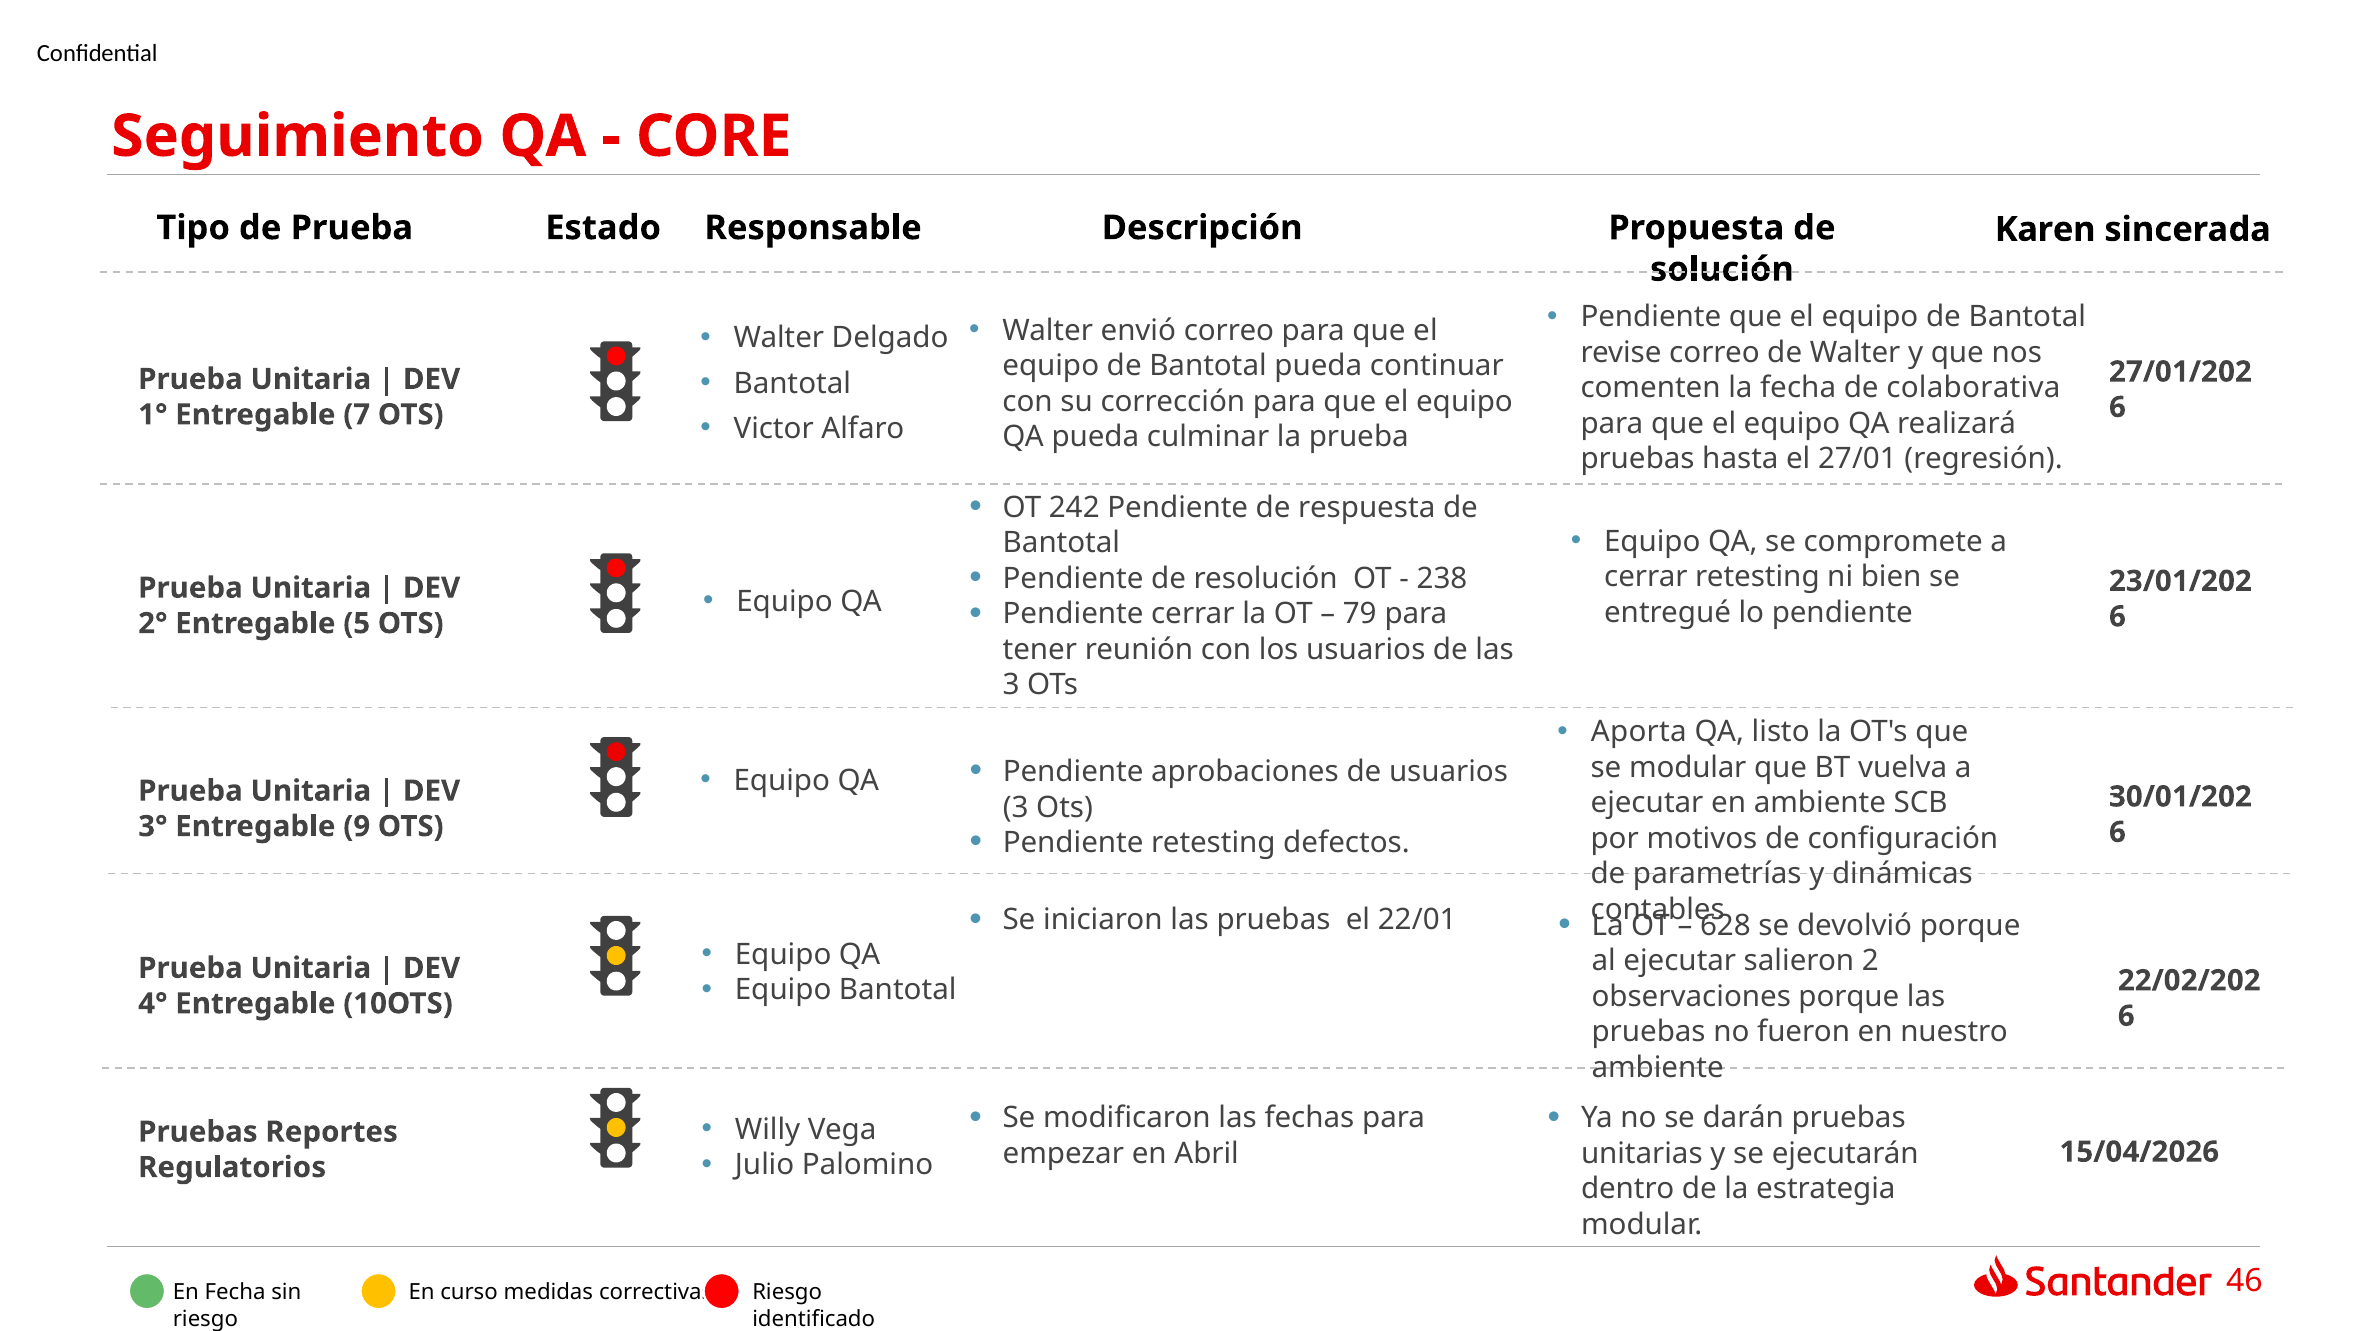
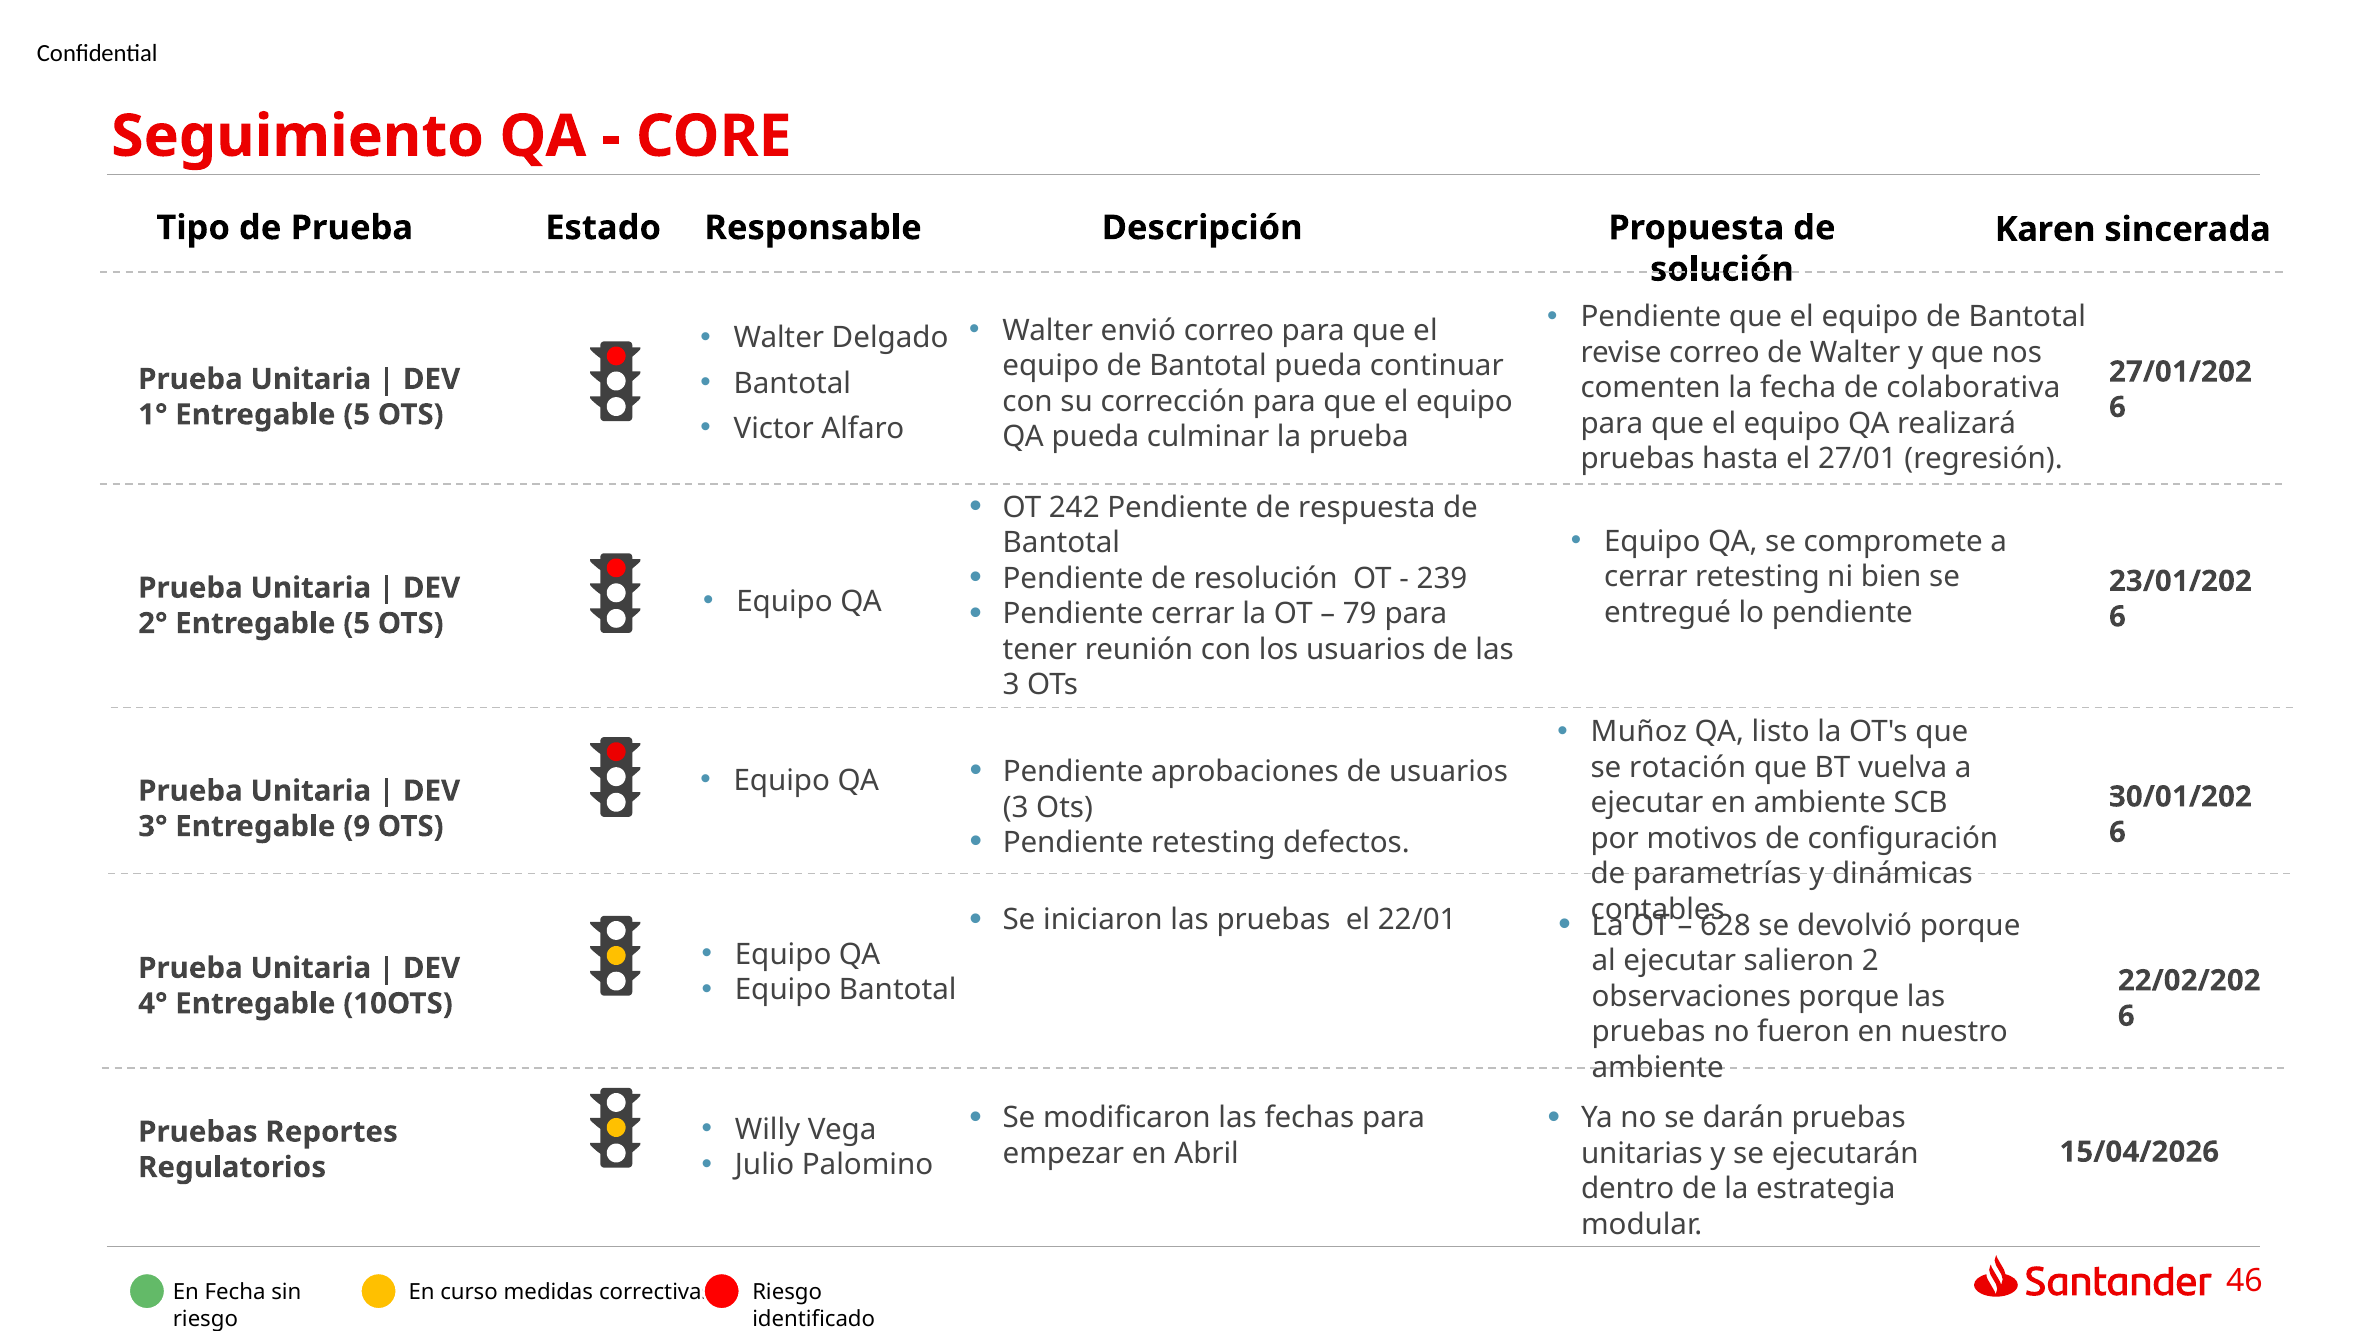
1° Entregable 7: 7 -> 5 (357, 415)
238: 238 -> 239 (1442, 579)
Aporta: Aporta -> Muñoz (1639, 732)
se modular: modular -> rotación (1688, 768)
